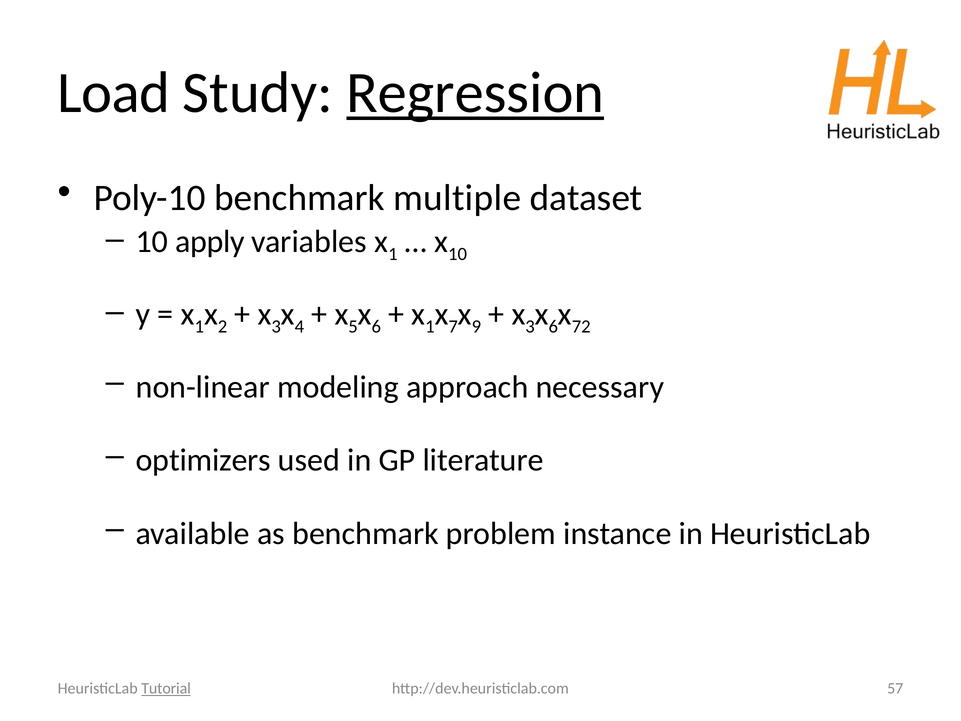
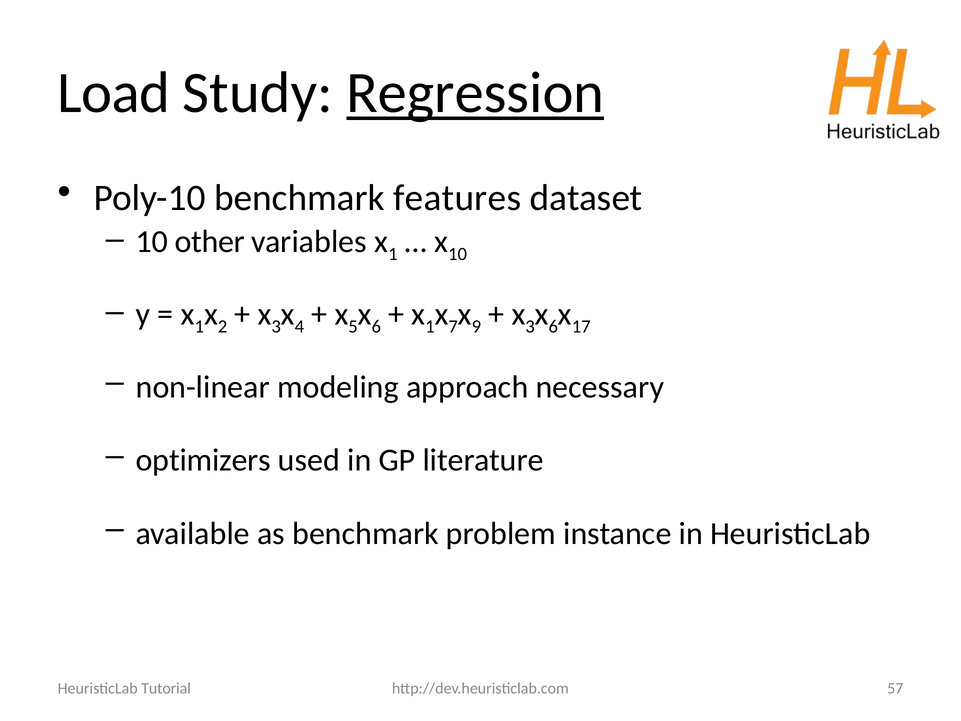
multiple: multiple -> features (457, 198)
apply: apply -> other (210, 242)
72: 72 -> 17 (581, 327)
Tutorial underline: present -> none (166, 688)
